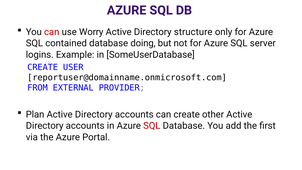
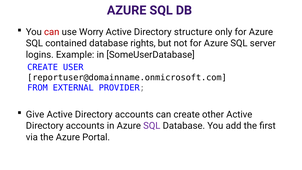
doing: doing -> rights (143, 43)
Plan: Plan -> Give (35, 114)
SQL colour: red -> purple (152, 126)
